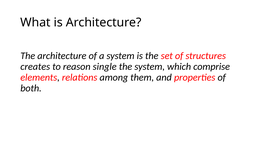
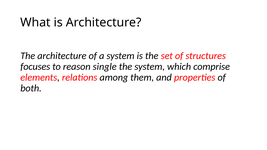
creates: creates -> focuses (35, 67)
